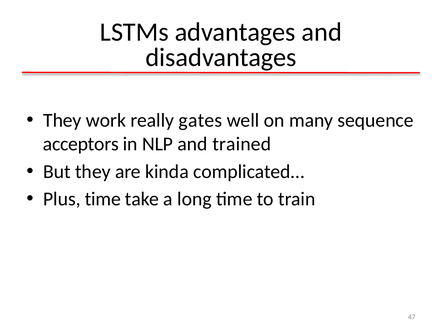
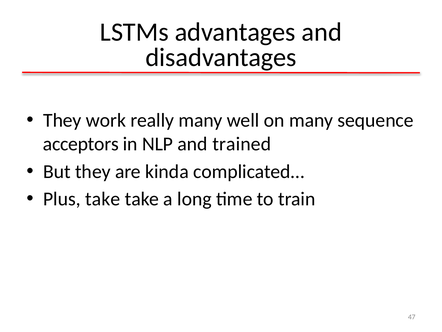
really gates: gates -> many (201, 120)
Plus time: time -> take (103, 199)
